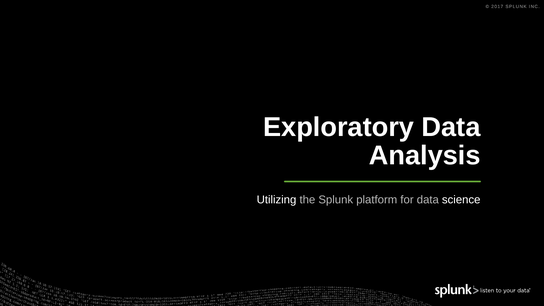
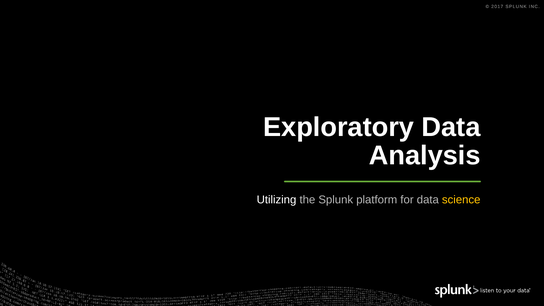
science colour: white -> yellow (461, 200)
